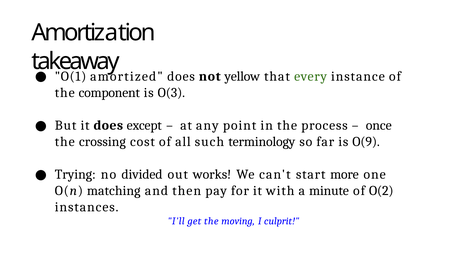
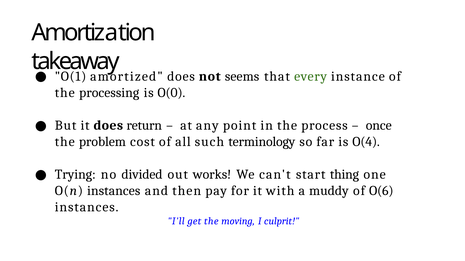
yellow: yellow -> seems (242, 77)
component: component -> processing (109, 93)
O(3: O(3 -> O(0 (171, 93)
except: except -> return (144, 126)
crossing: crossing -> problem (102, 142)
O(9: O(9 -> O(4 (366, 142)
more: more -> thing (344, 175)
O(n matching: matching -> instances (114, 191)
minute: minute -> muddy (329, 191)
O(2: O(2 -> O(6 (381, 191)
